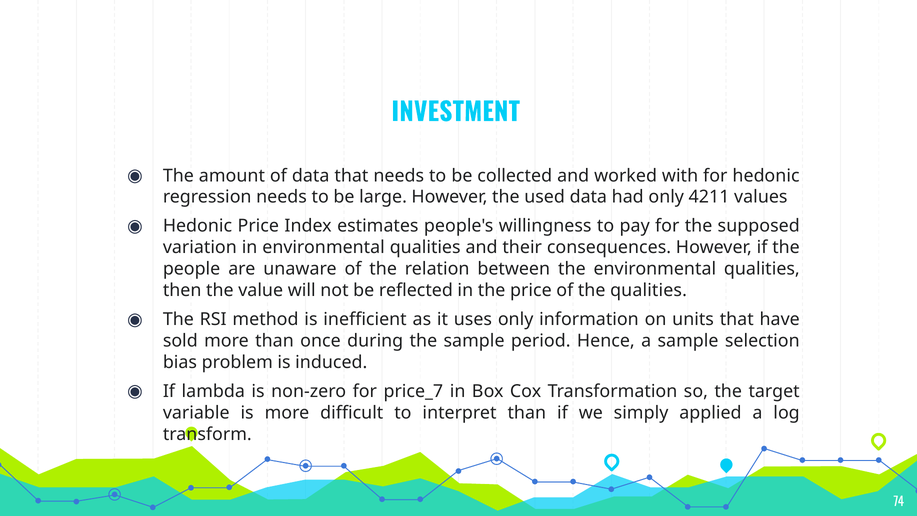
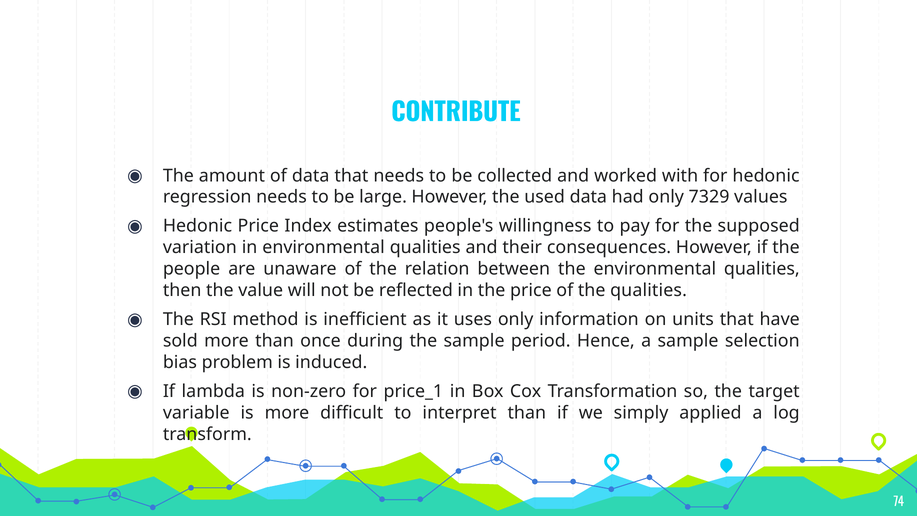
INVESTMENT: INVESTMENT -> CONTRIBUTE (456, 113)
4211: 4211 -> 7329 (709, 197)
price_7: price_7 -> price_1 (413, 391)
